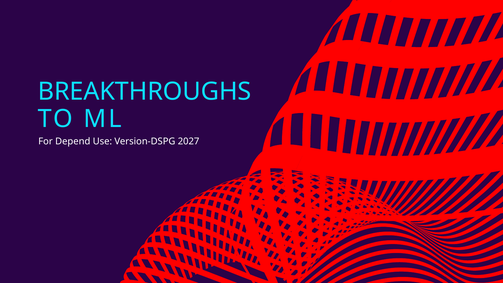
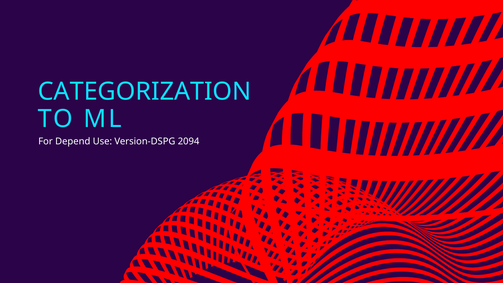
BREAKTHROUGHS: BREAKTHROUGHS -> CATEGORIZATION (145, 92)
2027: 2027 -> 2094 (189, 141)
